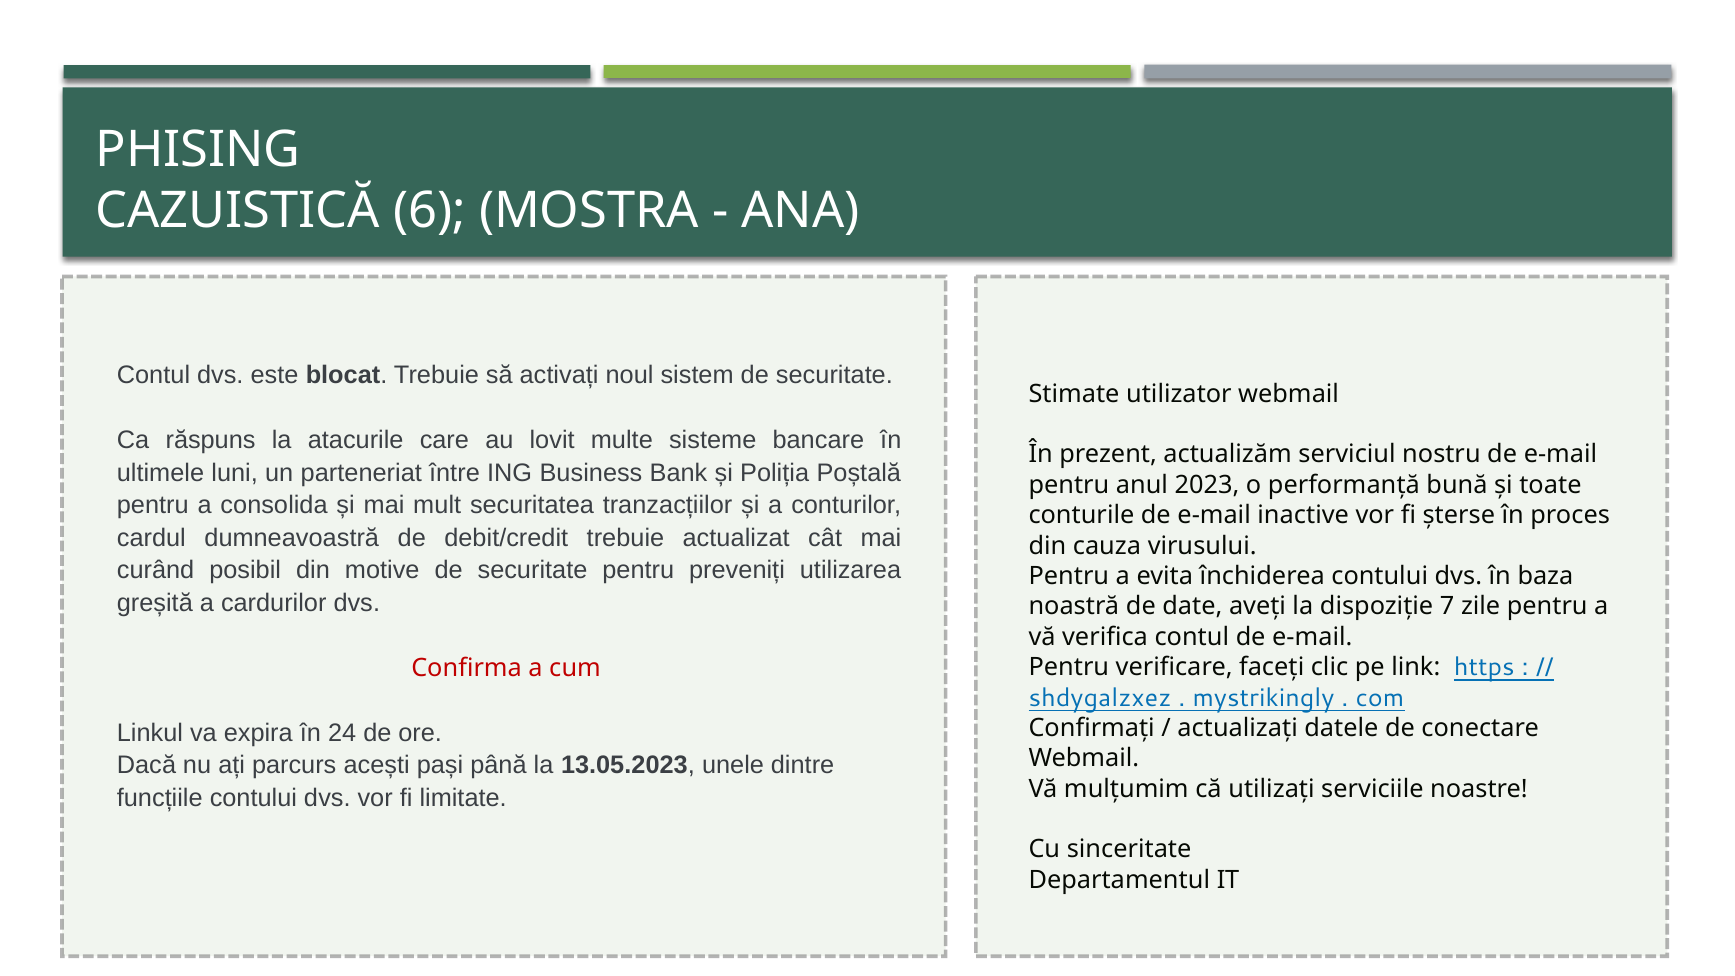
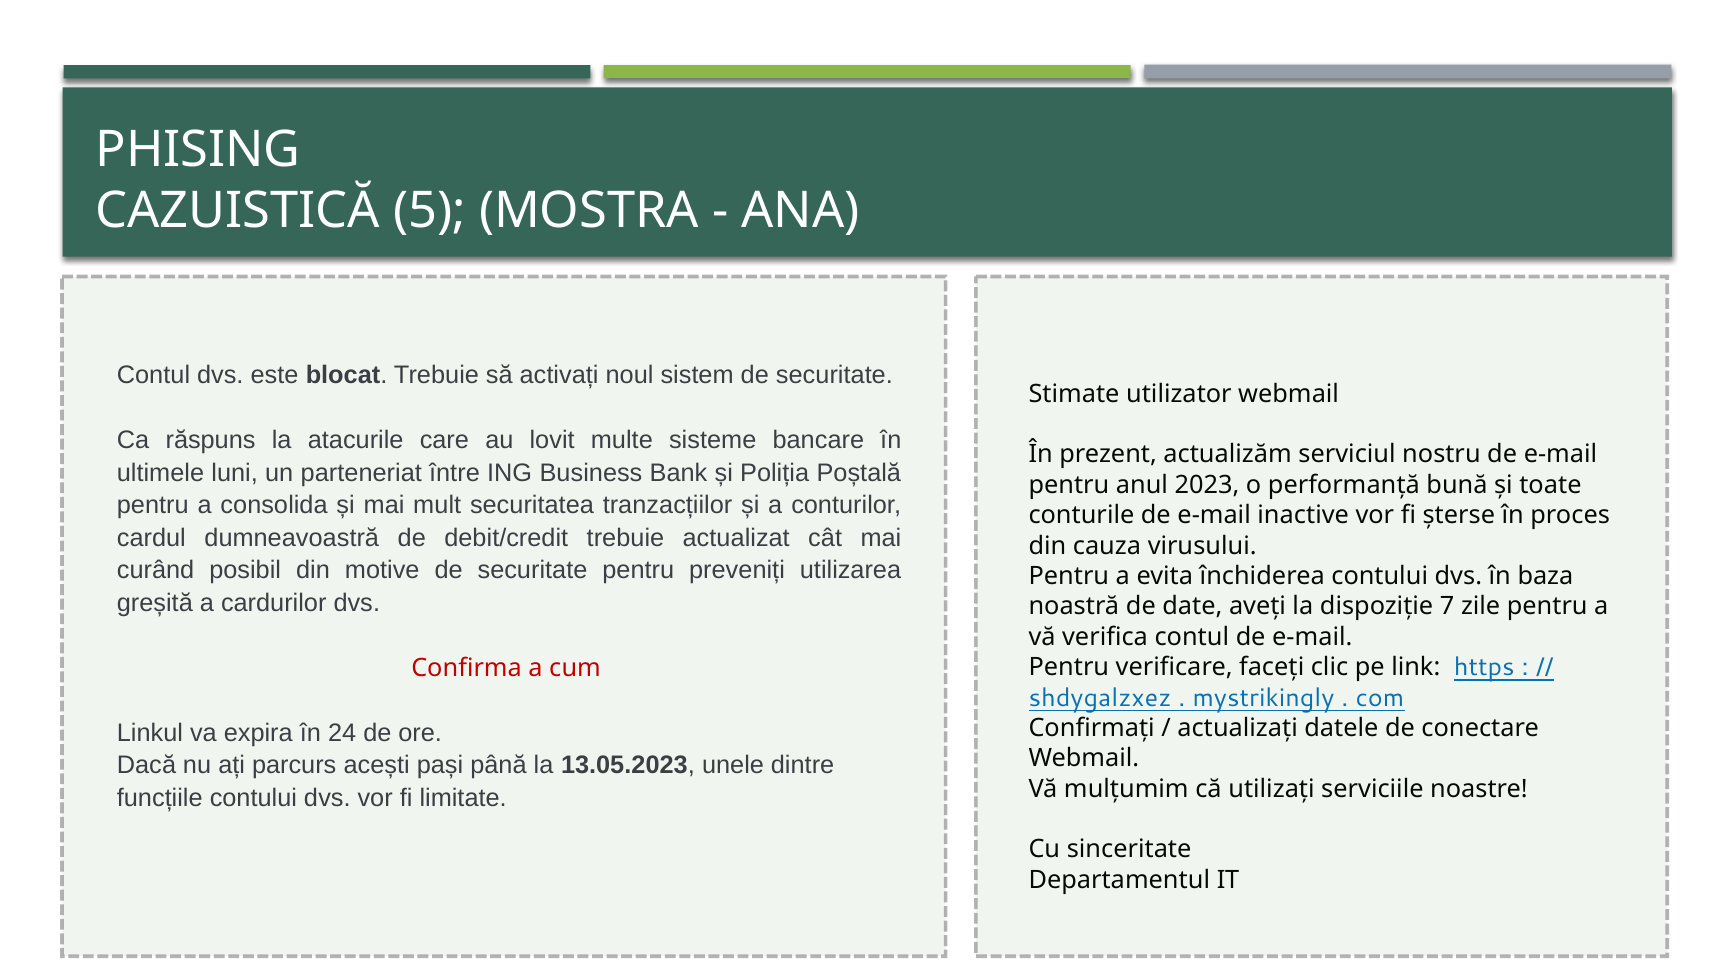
6: 6 -> 5 (430, 211)
